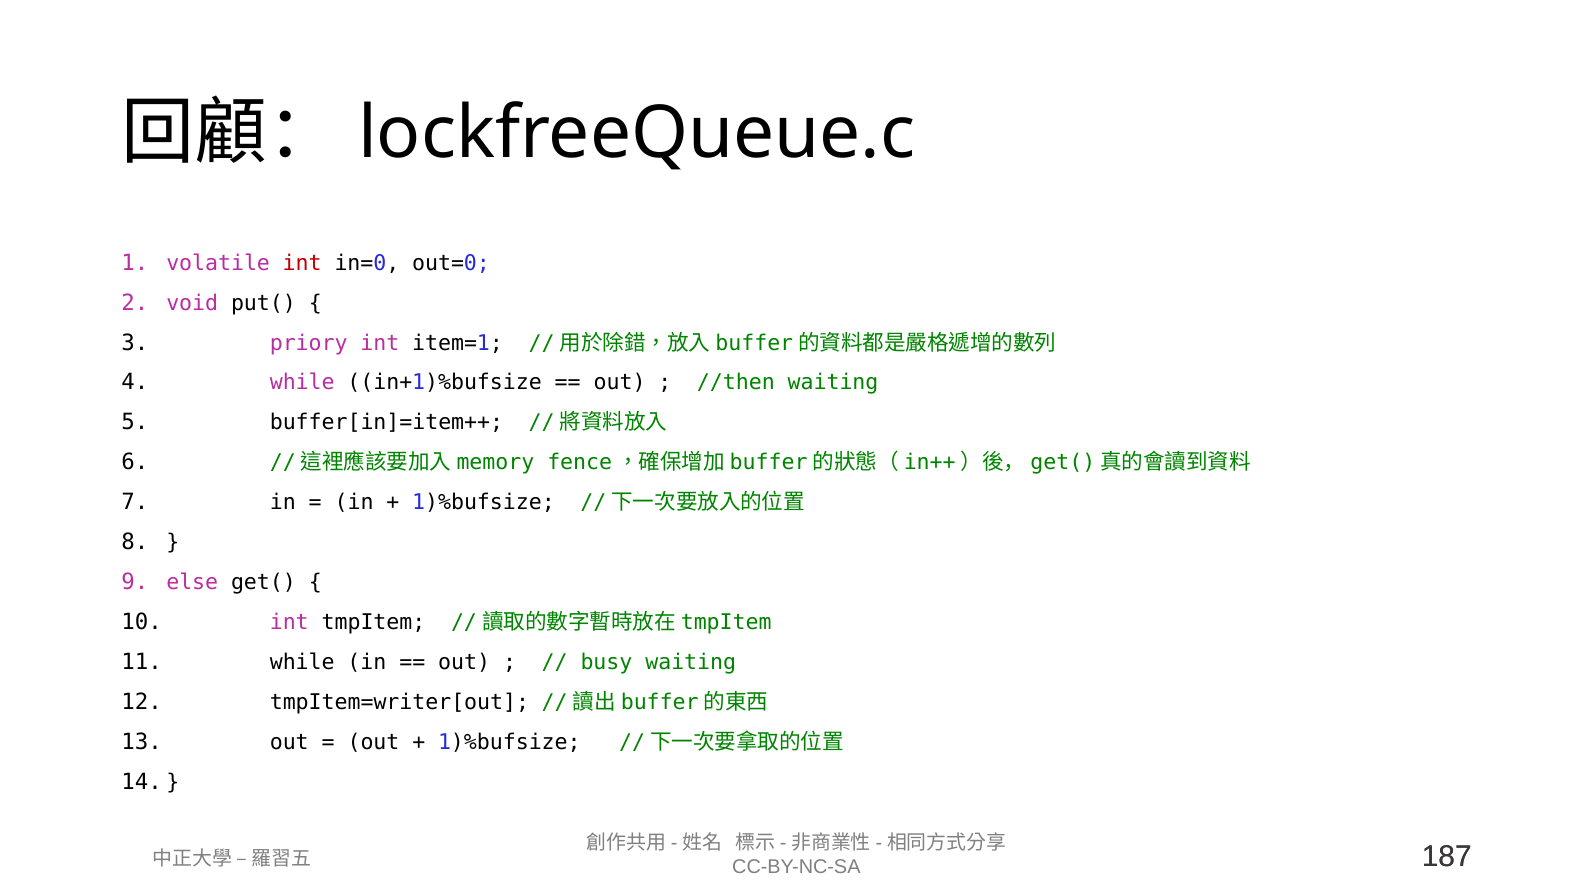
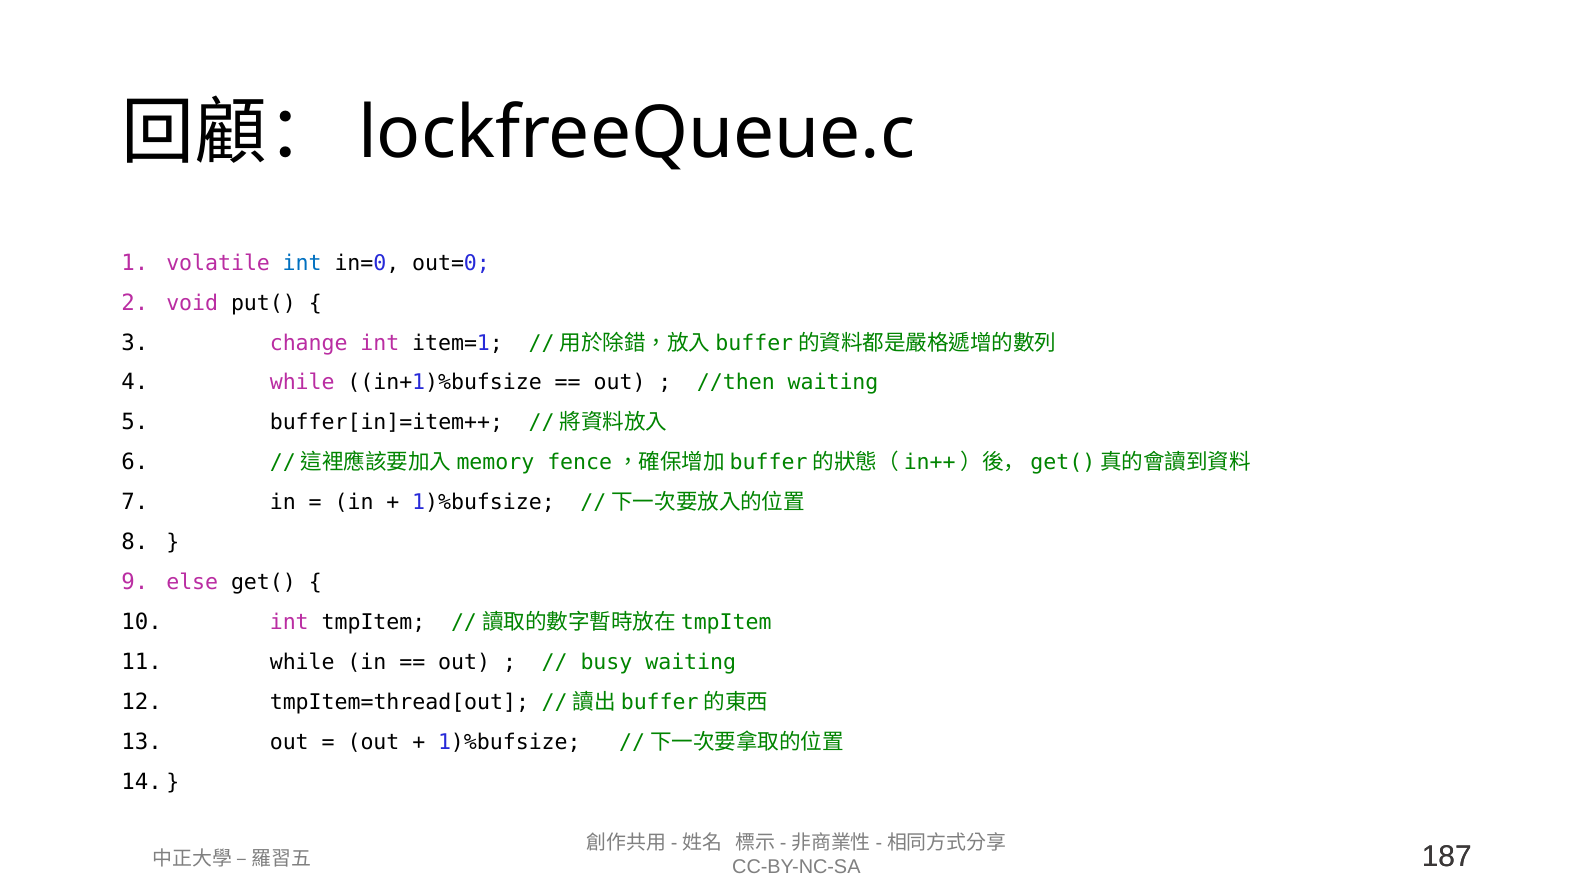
int colour: red -> blue (302, 263)
priory: priory -> change (309, 343)
tmpItem=writer[out: tmpItem=writer[out -> tmpItem=thread[out (399, 702)
